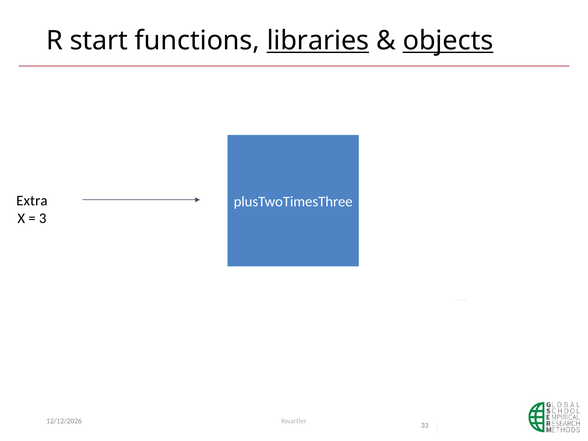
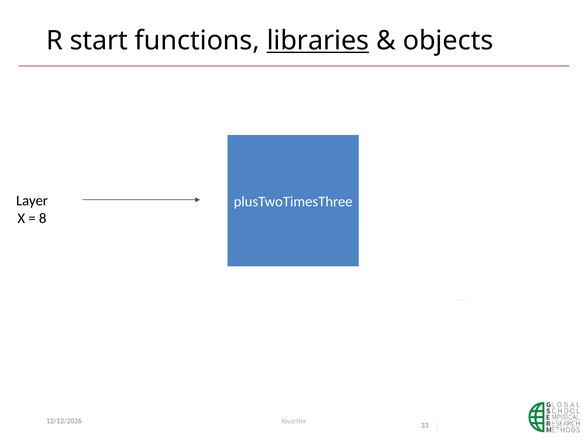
objects underline: present -> none (448, 41)
Extra: Extra -> Layer (32, 201)
3: 3 -> 8 (43, 218)
